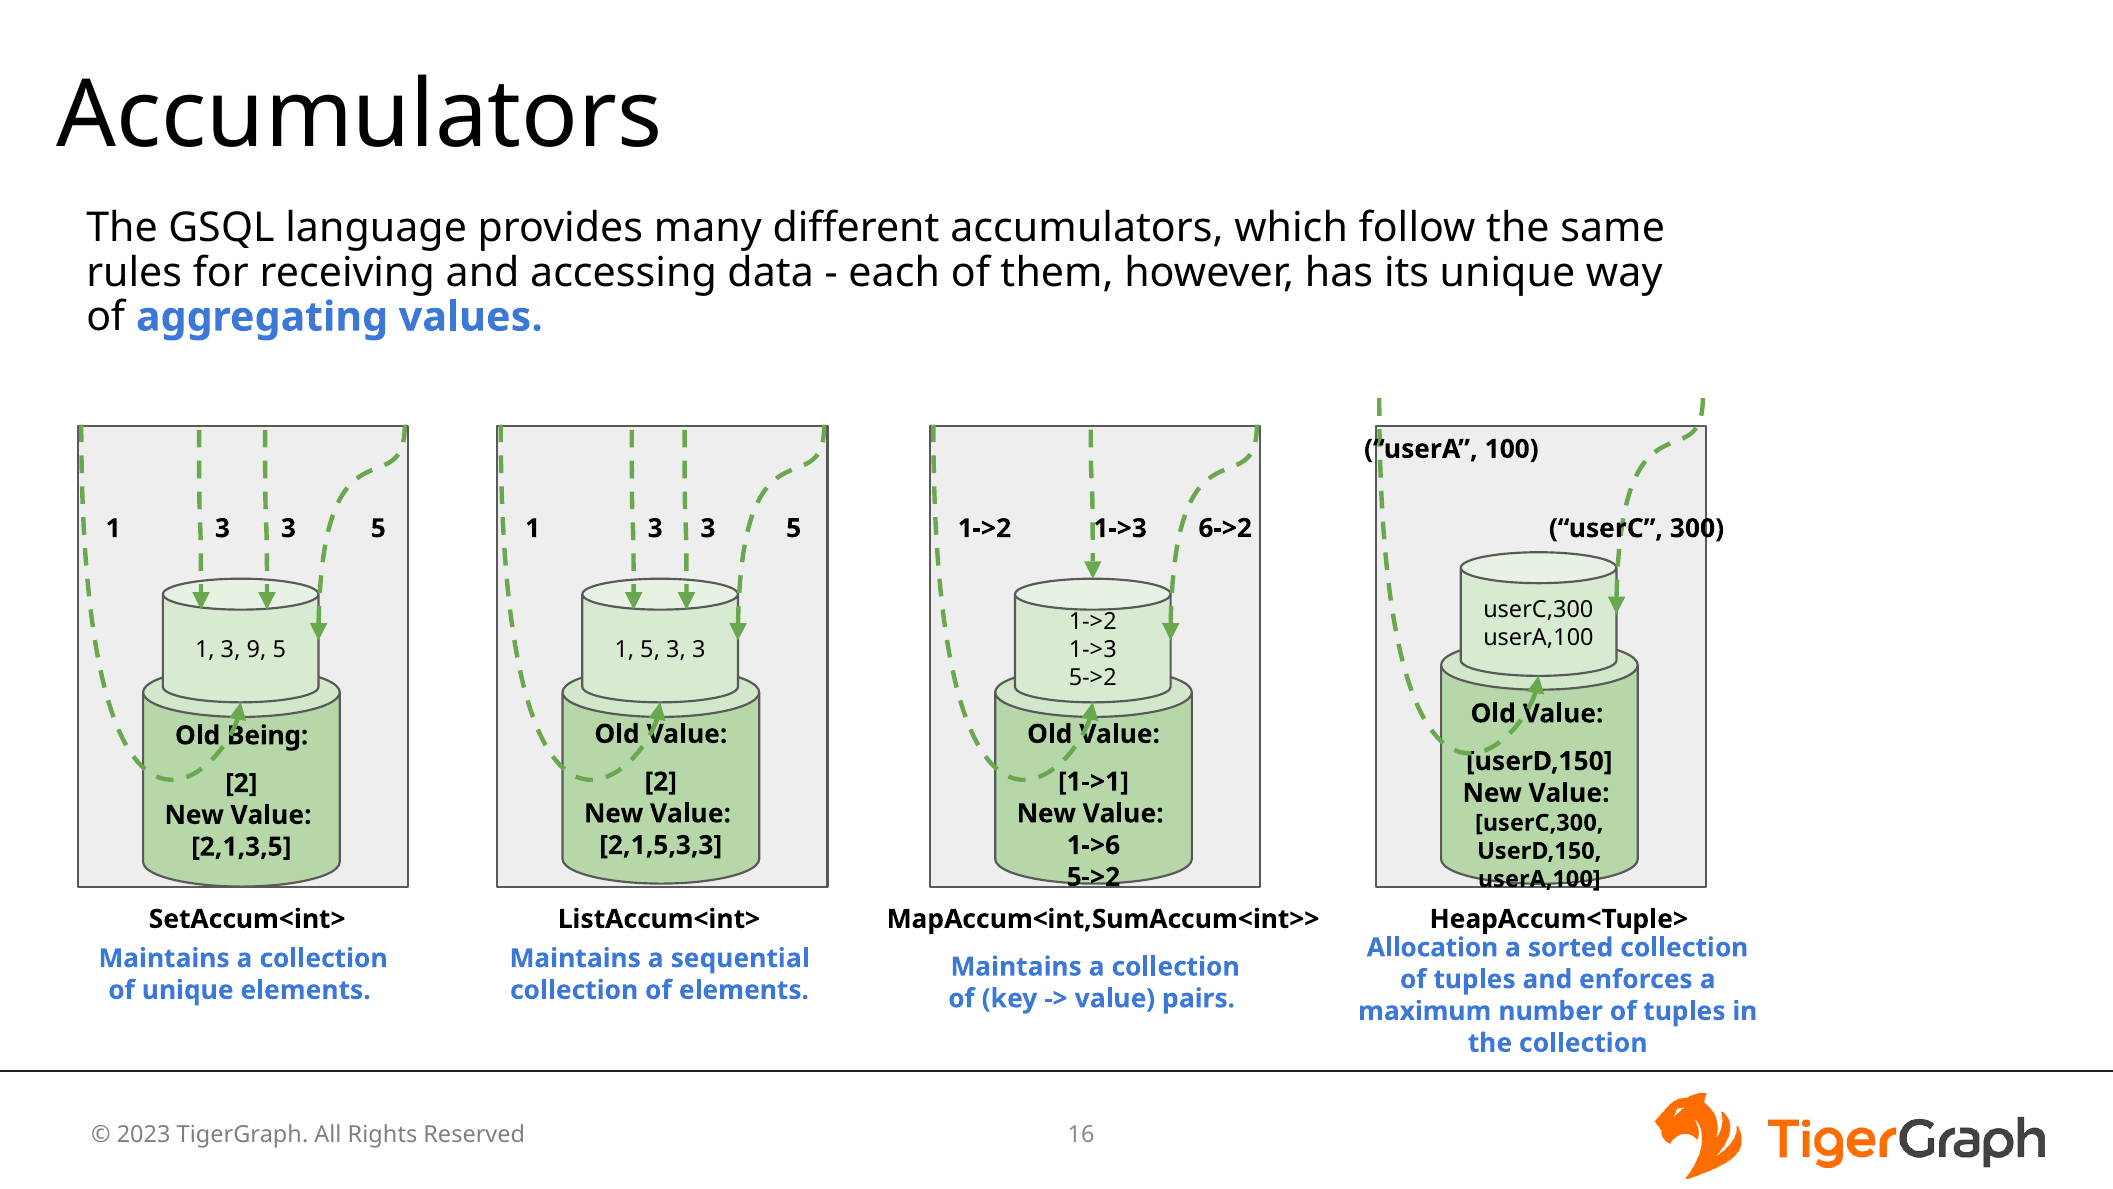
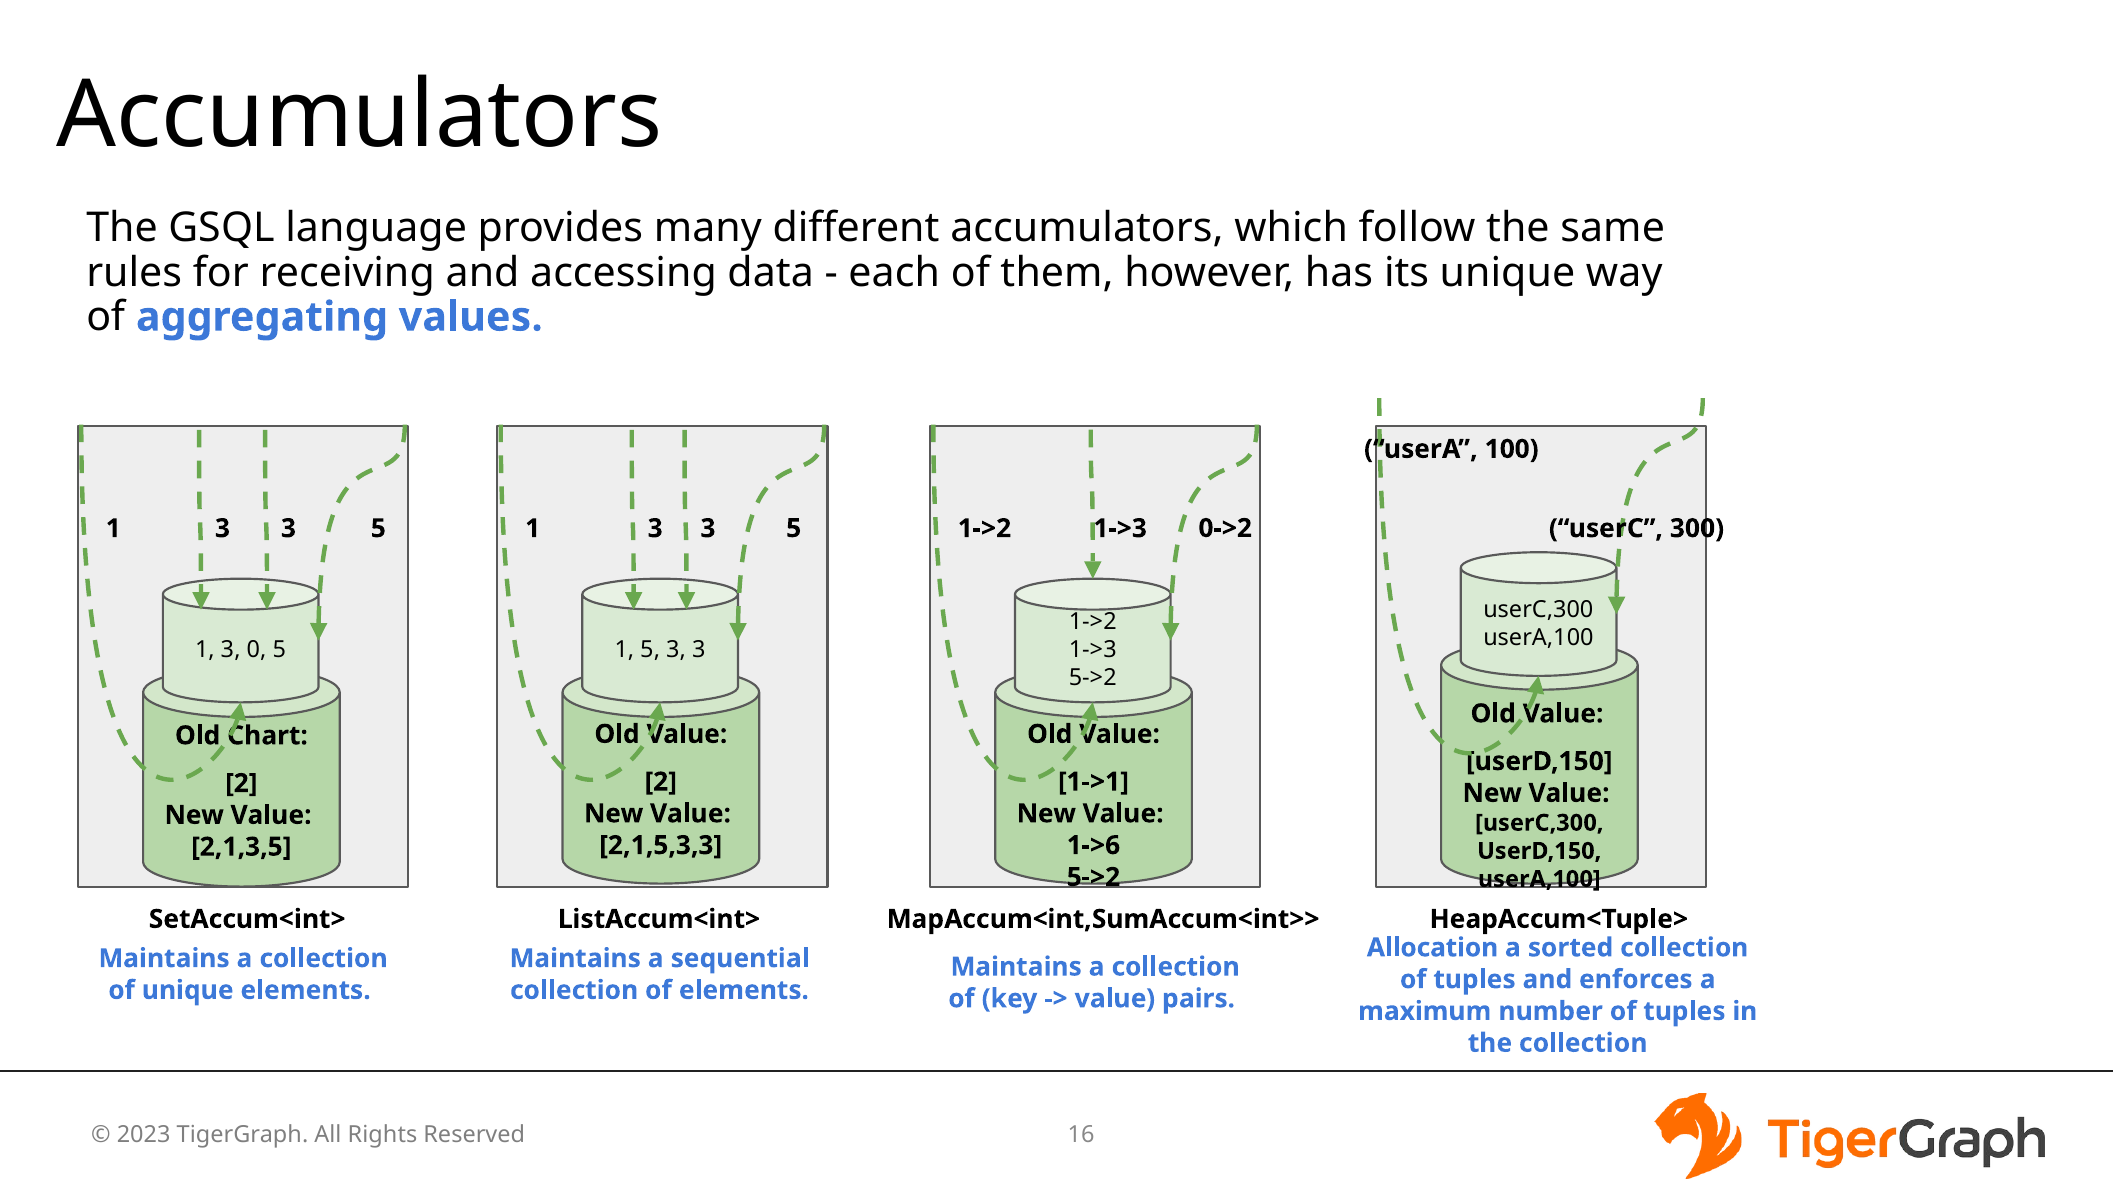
6->2: 6->2 -> 0->2 (1225, 528)
9: 9 -> 0 (257, 650)
Being: Being -> Chart (267, 735)
